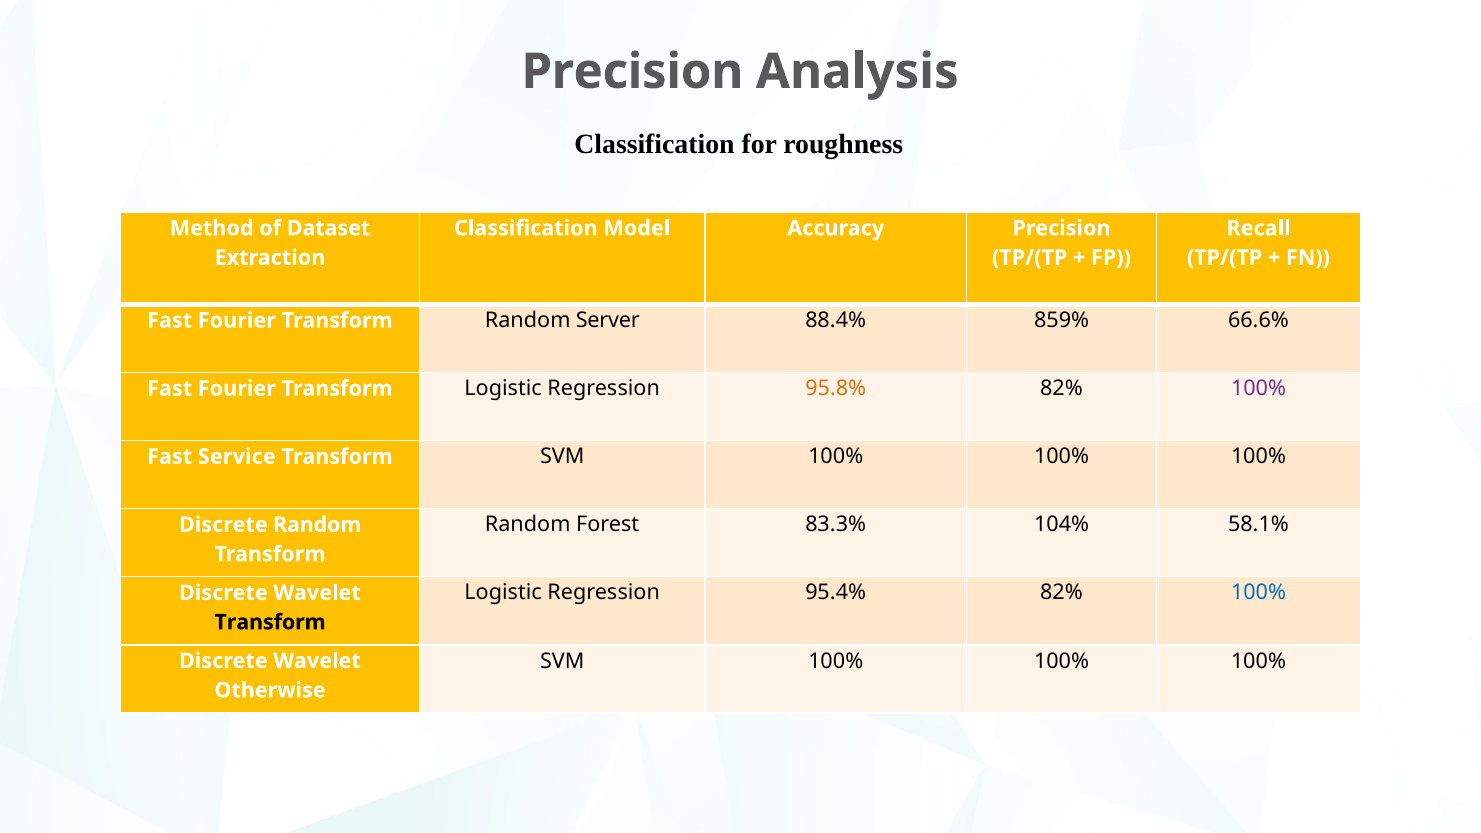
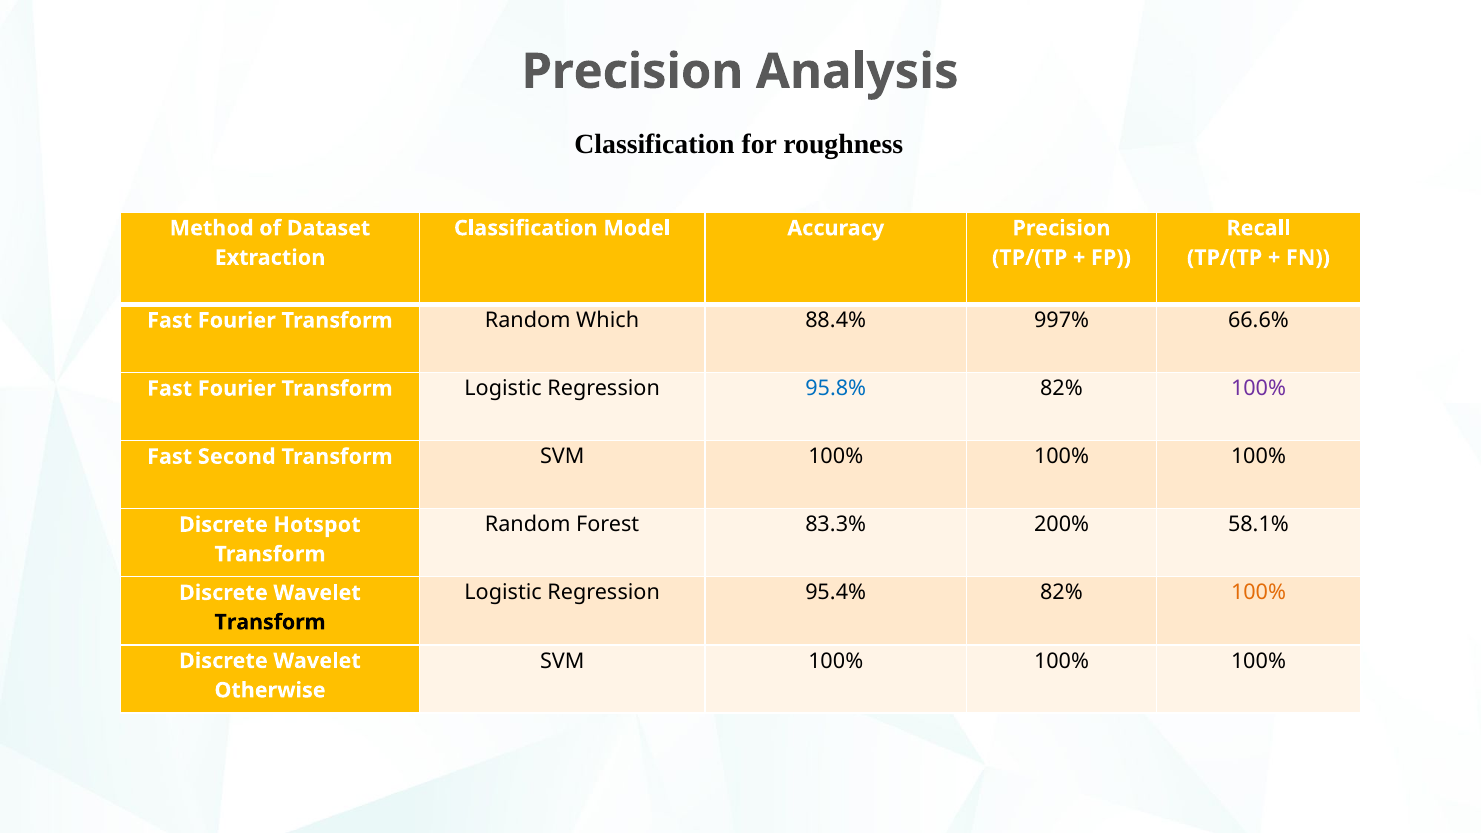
Server: Server -> Which (608, 320)
859%: 859% -> 997% (1062, 320)
95.8% colour: orange -> blue (836, 389)
Service: Service -> Second (237, 457)
104%: 104% -> 200% (1062, 525)
Discrete Random: Random -> Hotspot (317, 525)
100% colour: blue -> orange (1259, 593)
